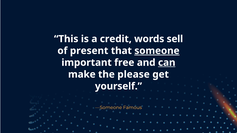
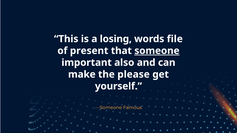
credit: credit -> losing (116, 39)
sell: sell -> file (175, 39)
free: free -> also (124, 63)
can underline: present -> none (167, 63)
